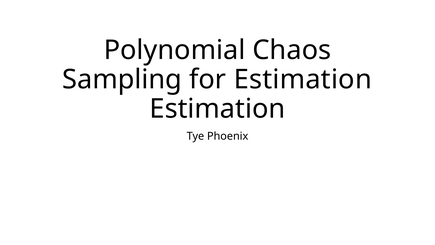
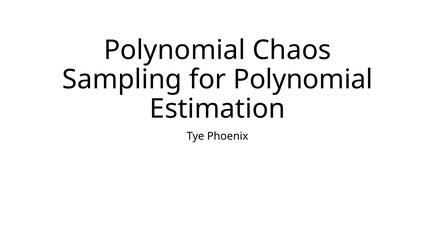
for Estimation: Estimation -> Polynomial (303, 79)
